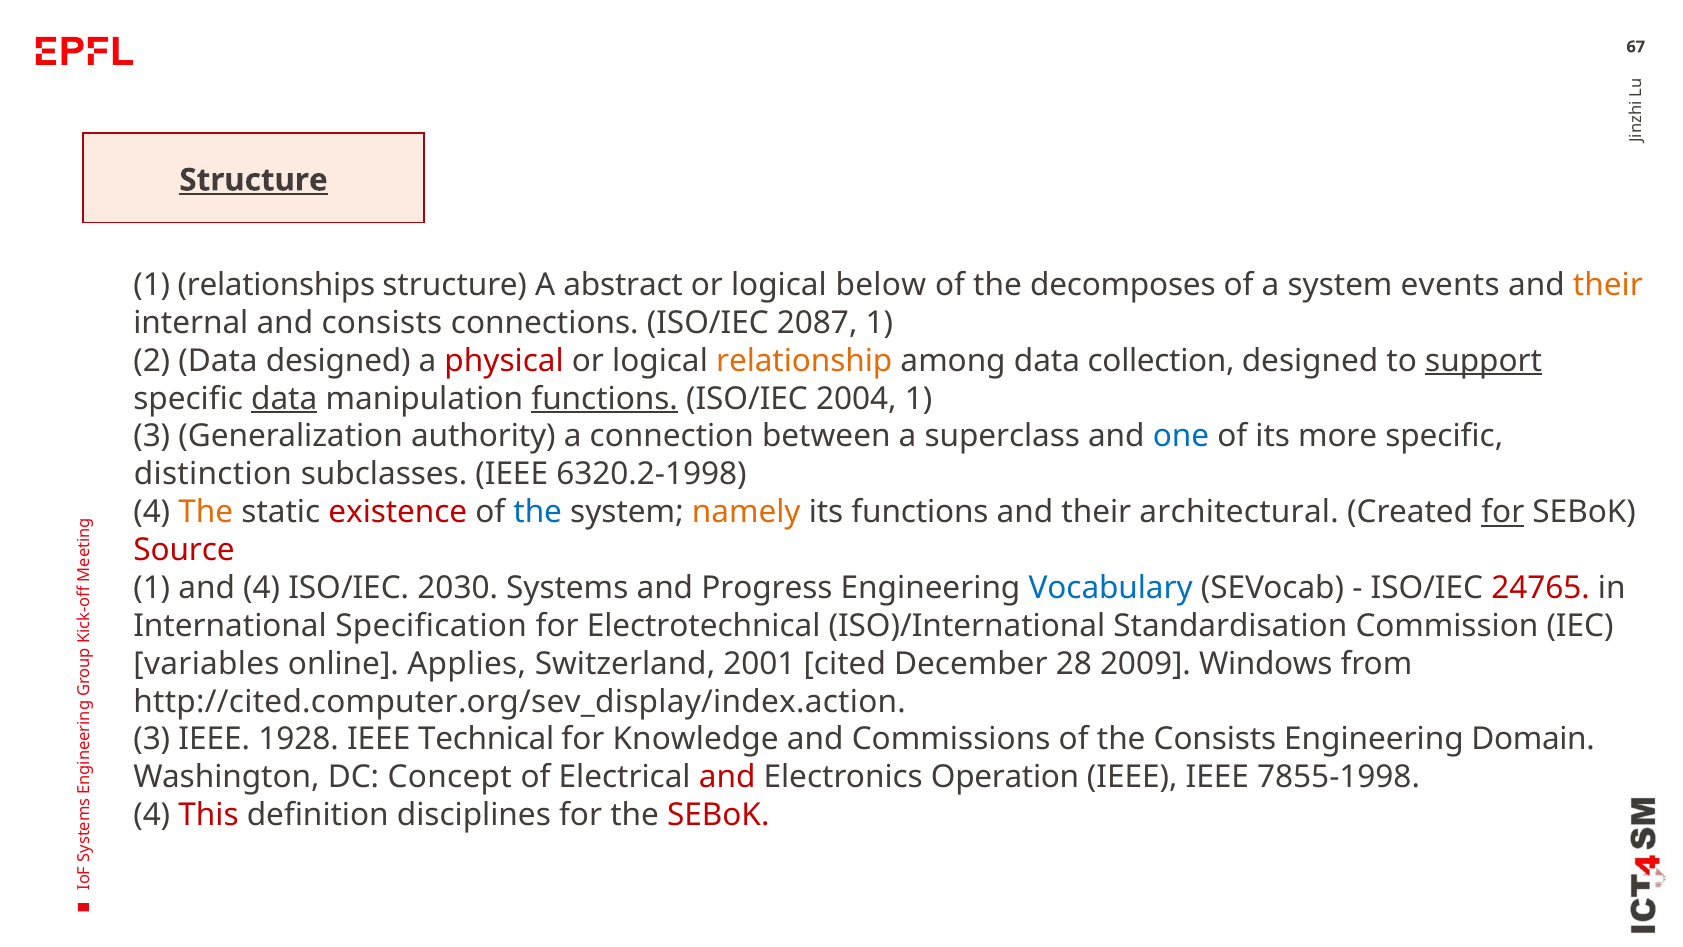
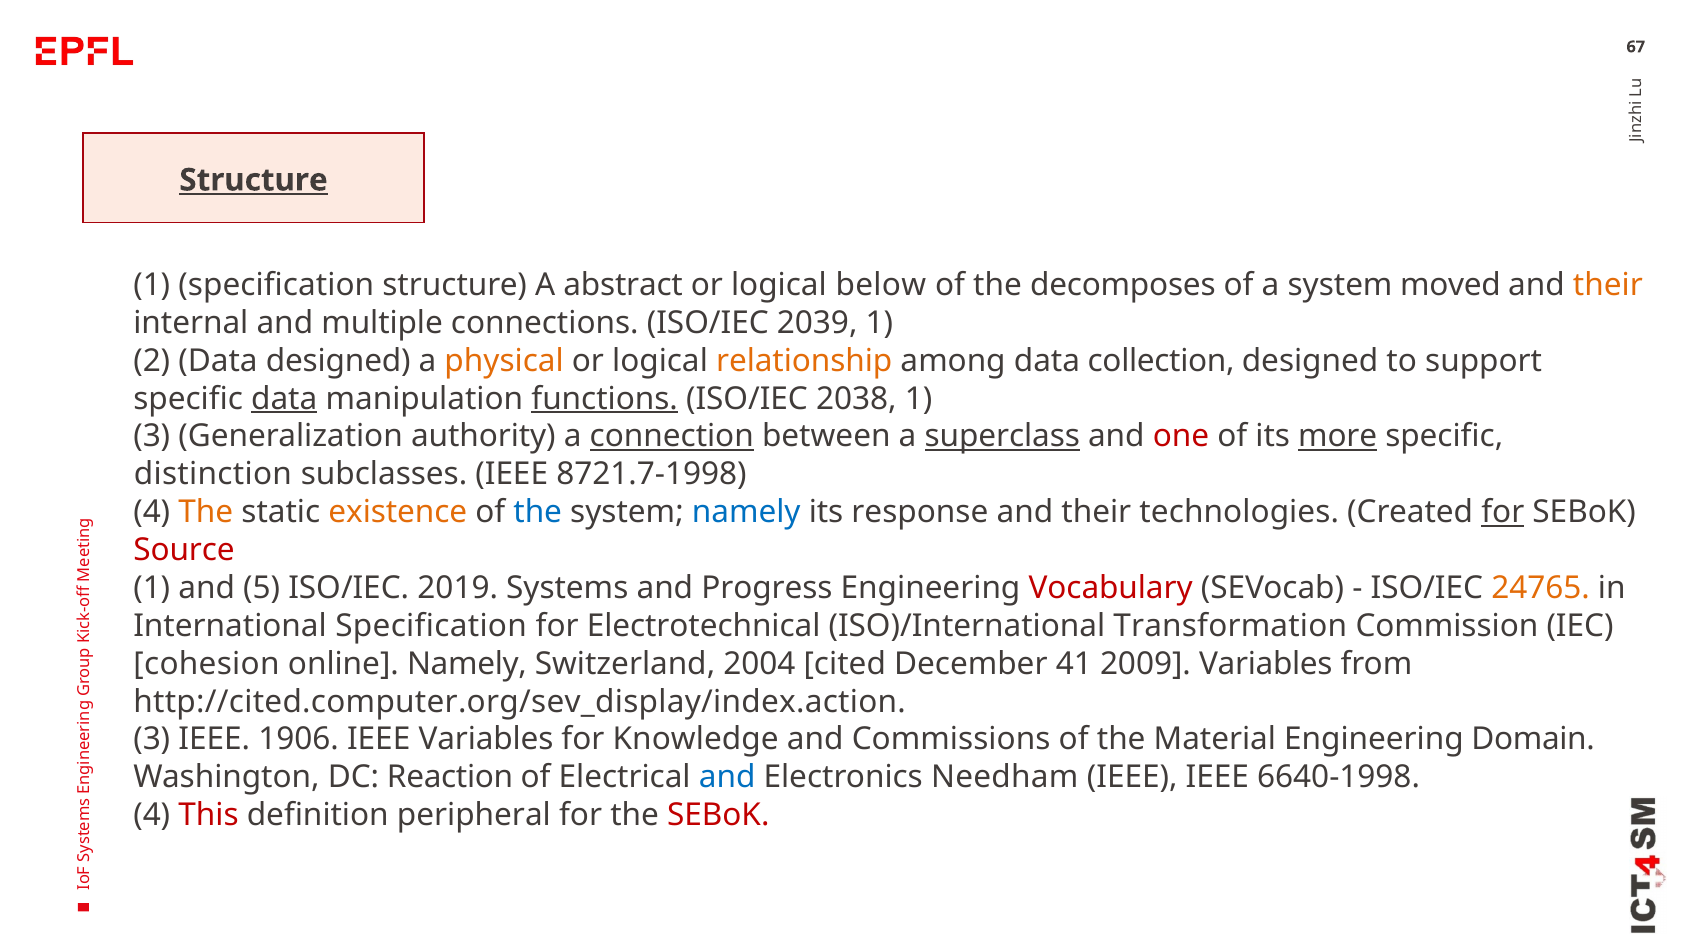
1 relationships: relationships -> specification (276, 285)
events: events -> moved (1450, 285)
and consists: consists -> multiple (382, 323)
2087: 2087 -> 2039 (817, 323)
physical colour: red -> orange (504, 361)
support underline: present -> none (1484, 361)
2004: 2004 -> 2038 (856, 398)
connection underline: none -> present (672, 436)
superclass underline: none -> present (1002, 436)
one colour: blue -> red (1181, 436)
more underline: none -> present (1338, 436)
6320.2-1998: 6320.2-1998 -> 8721.7-1998 (651, 474)
existence colour: red -> orange (398, 512)
namely colour: orange -> blue (746, 512)
its functions: functions -> response (920, 512)
architectural: architectural -> technologies (1239, 512)
and 4: 4 -> 5 (262, 588)
2030: 2030 -> 2019 (458, 588)
Vocabulary colour: blue -> red (1111, 588)
24765 colour: red -> orange (1541, 588)
Standardisation: Standardisation -> Transformation (1230, 626)
variables: variables -> cohesion (206, 664)
online Applies: Applies -> Namely (467, 664)
2001: 2001 -> 2004 (759, 664)
28: 28 -> 41 (1074, 664)
2009 Windows: Windows -> Variables (1266, 664)
1928: 1928 -> 1906 (299, 739)
IEEE Technical: Technical -> Variables (486, 739)
the Consists: Consists -> Material (1215, 739)
Concept: Concept -> Reaction (450, 777)
and colour: red -> blue (727, 777)
Operation: Operation -> Needham (1005, 777)
7855-1998: 7855-1998 -> 6640-1998 (1339, 777)
disciplines: disciplines -> peripheral (474, 815)
